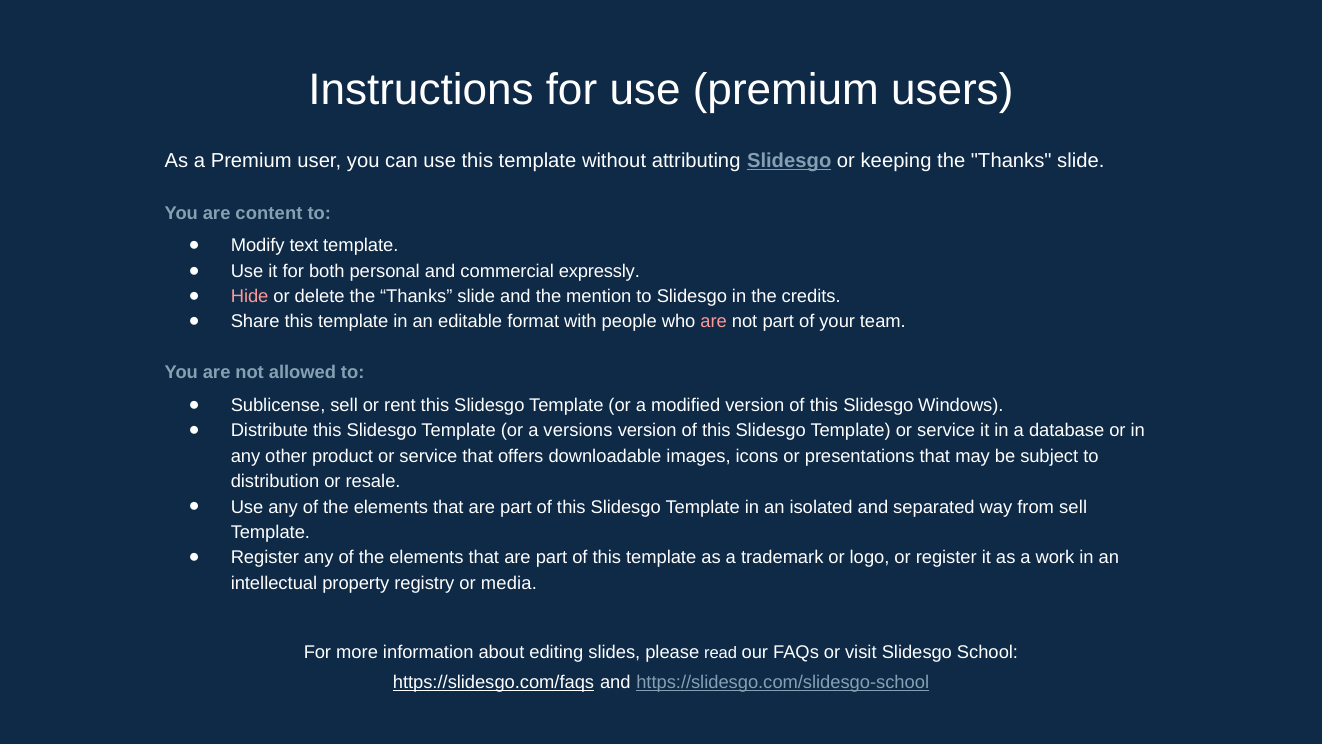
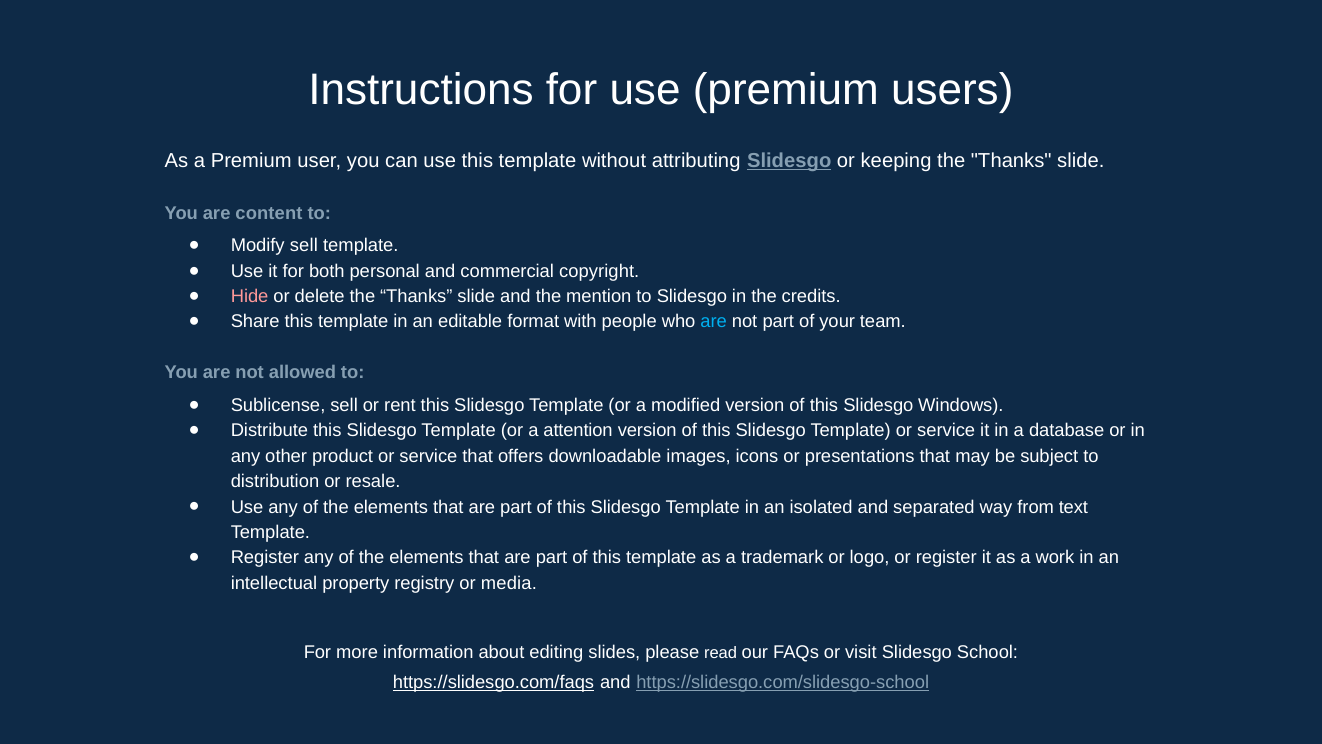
Modify text: text -> sell (304, 246)
expressly: expressly -> copyright (599, 271)
are colour: pink -> light blue (714, 322)
versions: versions -> attention (578, 431)
from sell: sell -> text (1073, 507)
